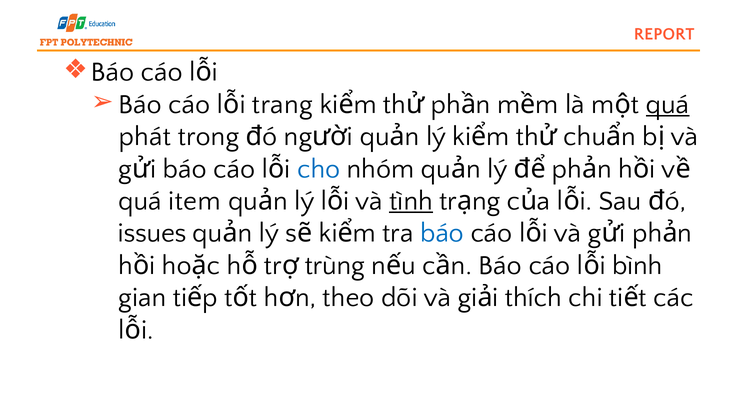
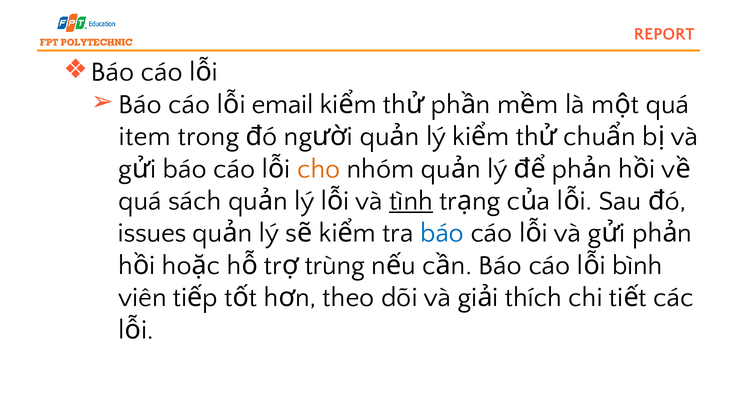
trang: trang -> email (283, 104)
quá underline: present -> none (668, 104)
phát: phát -> item (145, 137)
cho colour: blue -> orange (319, 169)
item: item -> sách (195, 201)
gian: gian -> viên (143, 298)
